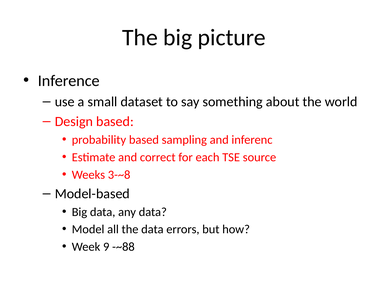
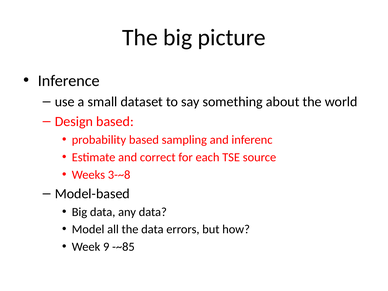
-~88: -~88 -> -~85 (123, 247)
